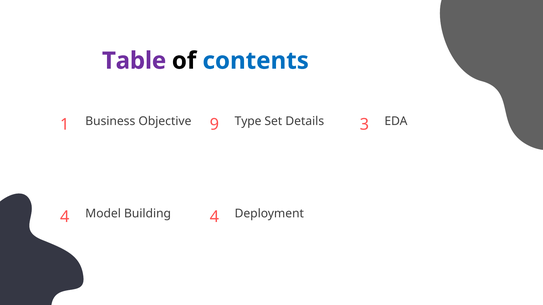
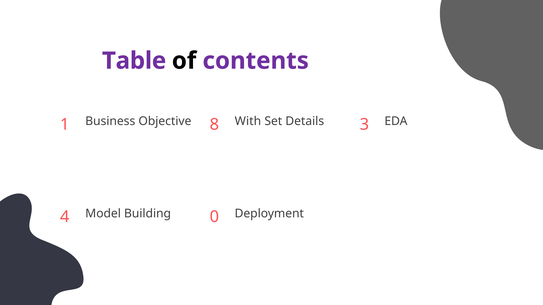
contents colour: blue -> purple (256, 61)
Type: Type -> With (248, 121)
9: 9 -> 8 (215, 125)
4 4: 4 -> 0 (215, 217)
